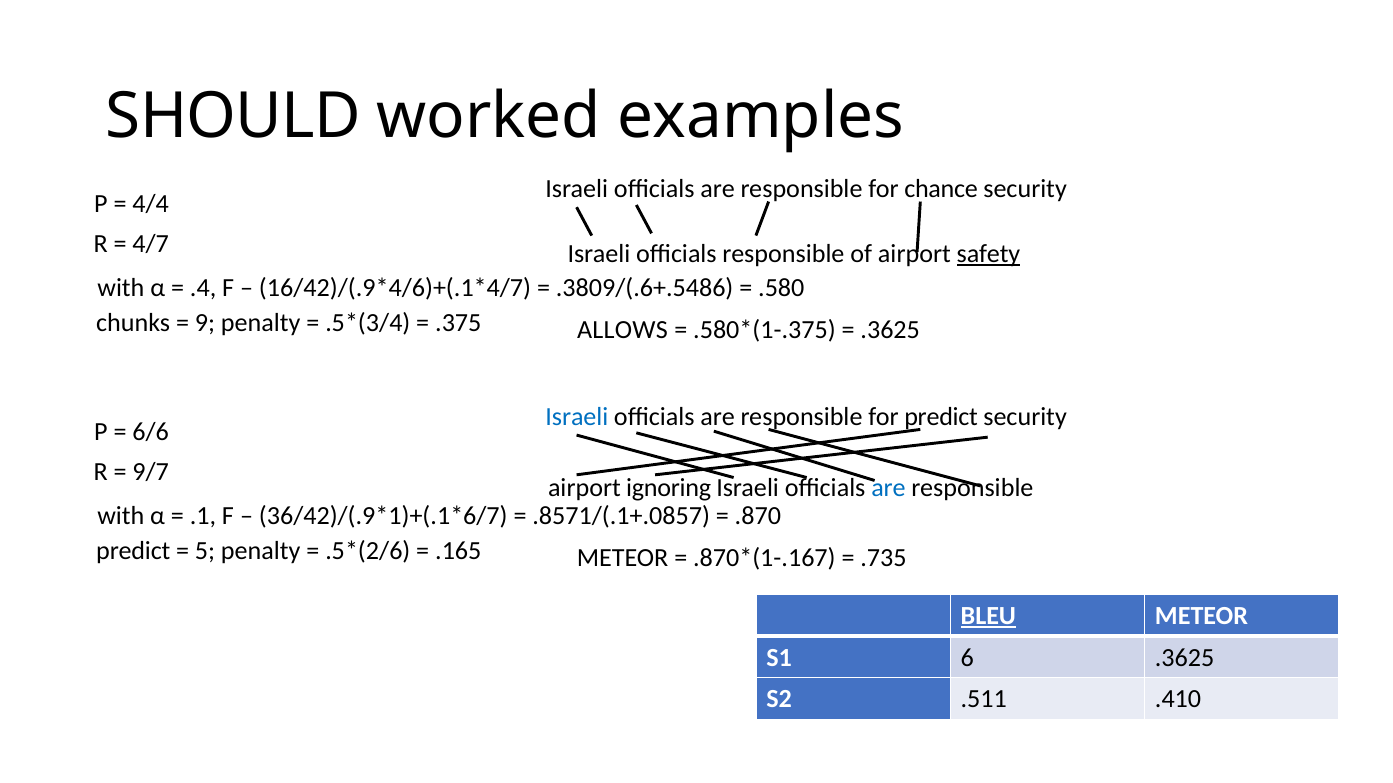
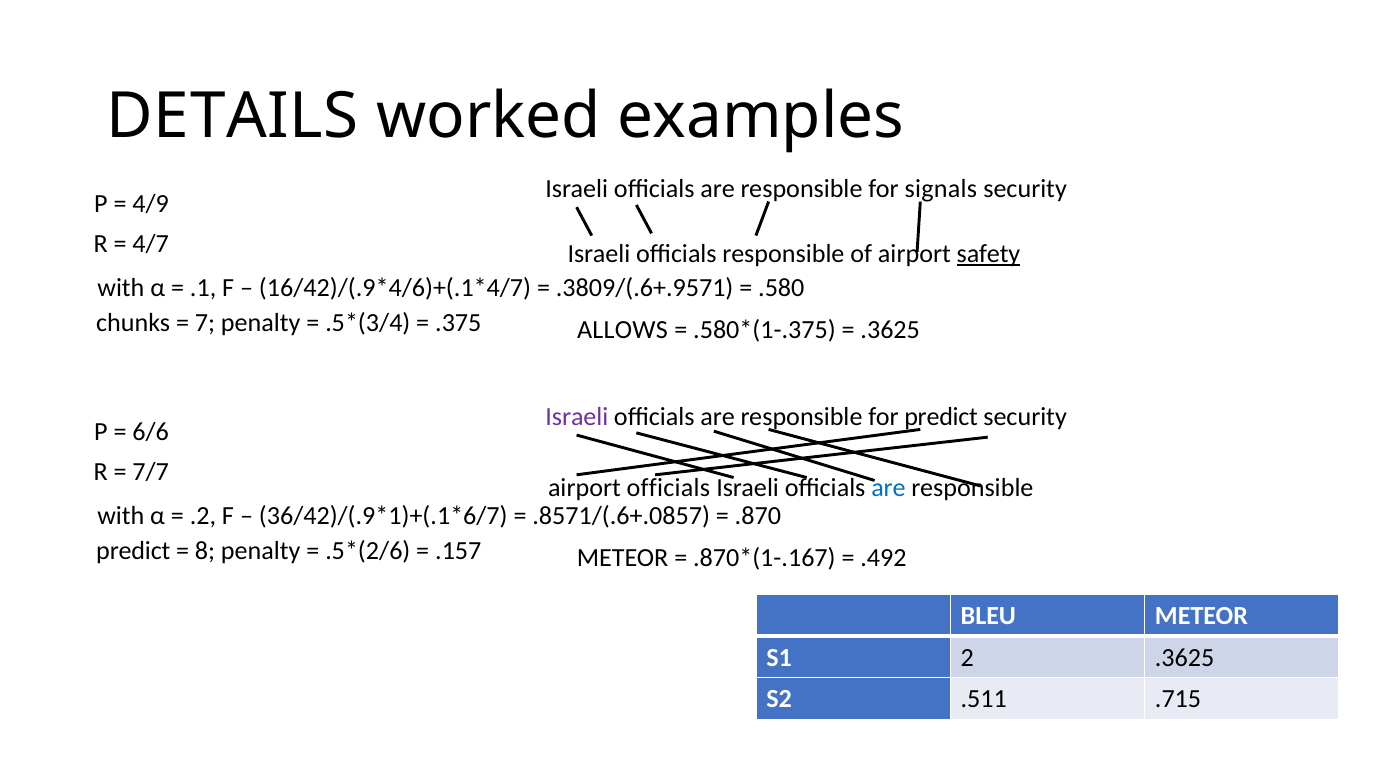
SHOULD: SHOULD -> DETAILS (233, 117)
chance: chance -> signals (941, 189)
4/4: 4/4 -> 4/9 (151, 204)
.4: .4 -> .1 (203, 288)
.3809/(.6+.5486: .3809/(.6+.5486 -> .3809/(.6+.9571 (645, 288)
9: 9 -> 7 (205, 323)
Israeli colour: blue -> purple (577, 417)
9/7: 9/7 -> 7/7 (151, 472)
airport ignoring: ignoring -> officials (668, 488)
.1: .1 -> .2 (203, 516)
.8571/(.1+.0857: .8571/(.1+.0857 -> .8571/(.6+.0857 (621, 516)
5: 5 -> 8 (205, 551)
.165: .165 -> .157 (458, 551)
.735: .735 -> .492 (883, 558)
BLEU underline: present -> none (988, 616)
6: 6 -> 2 (967, 658)
.410: .410 -> .715 (1178, 700)
